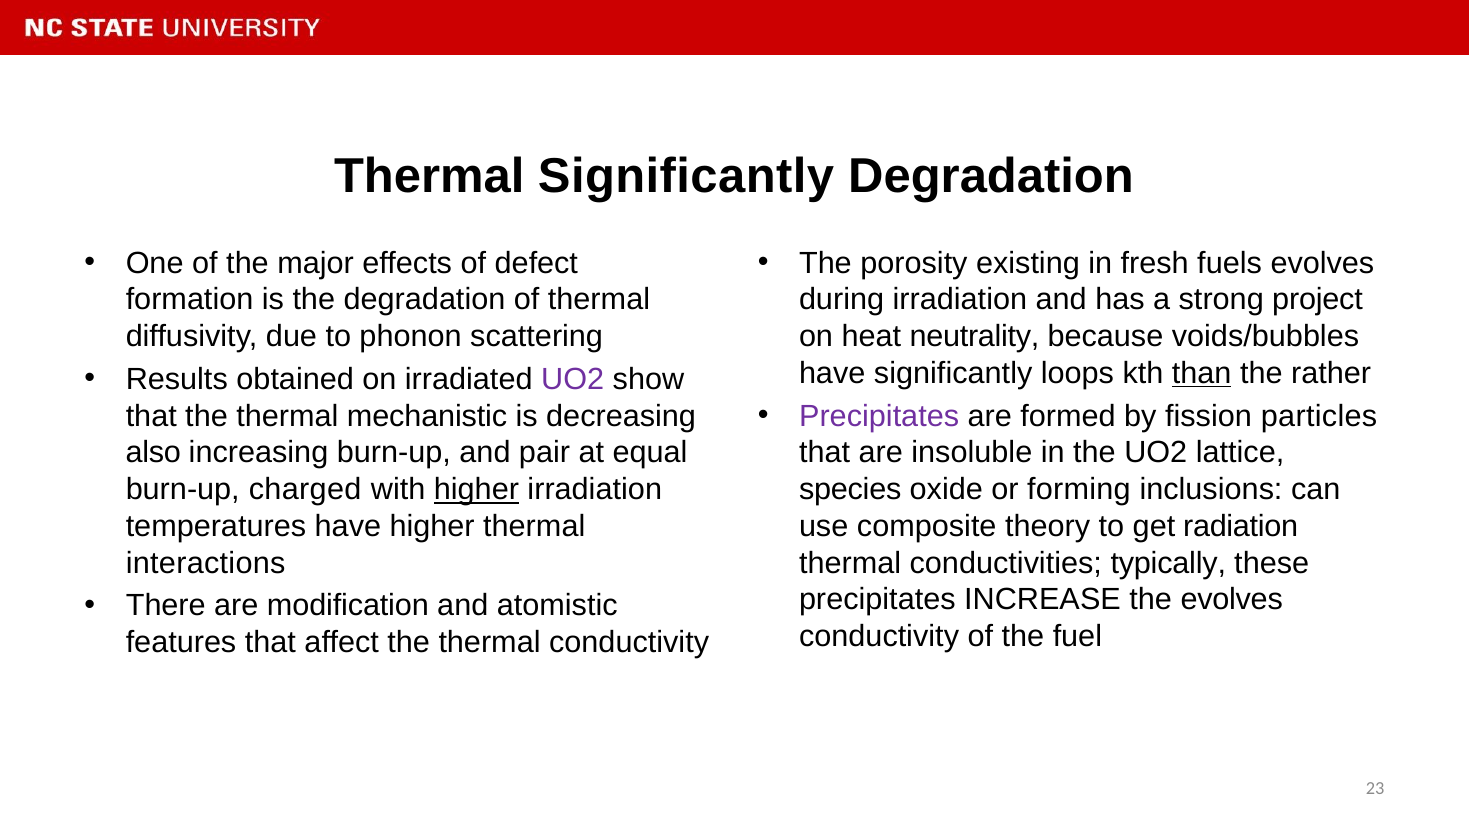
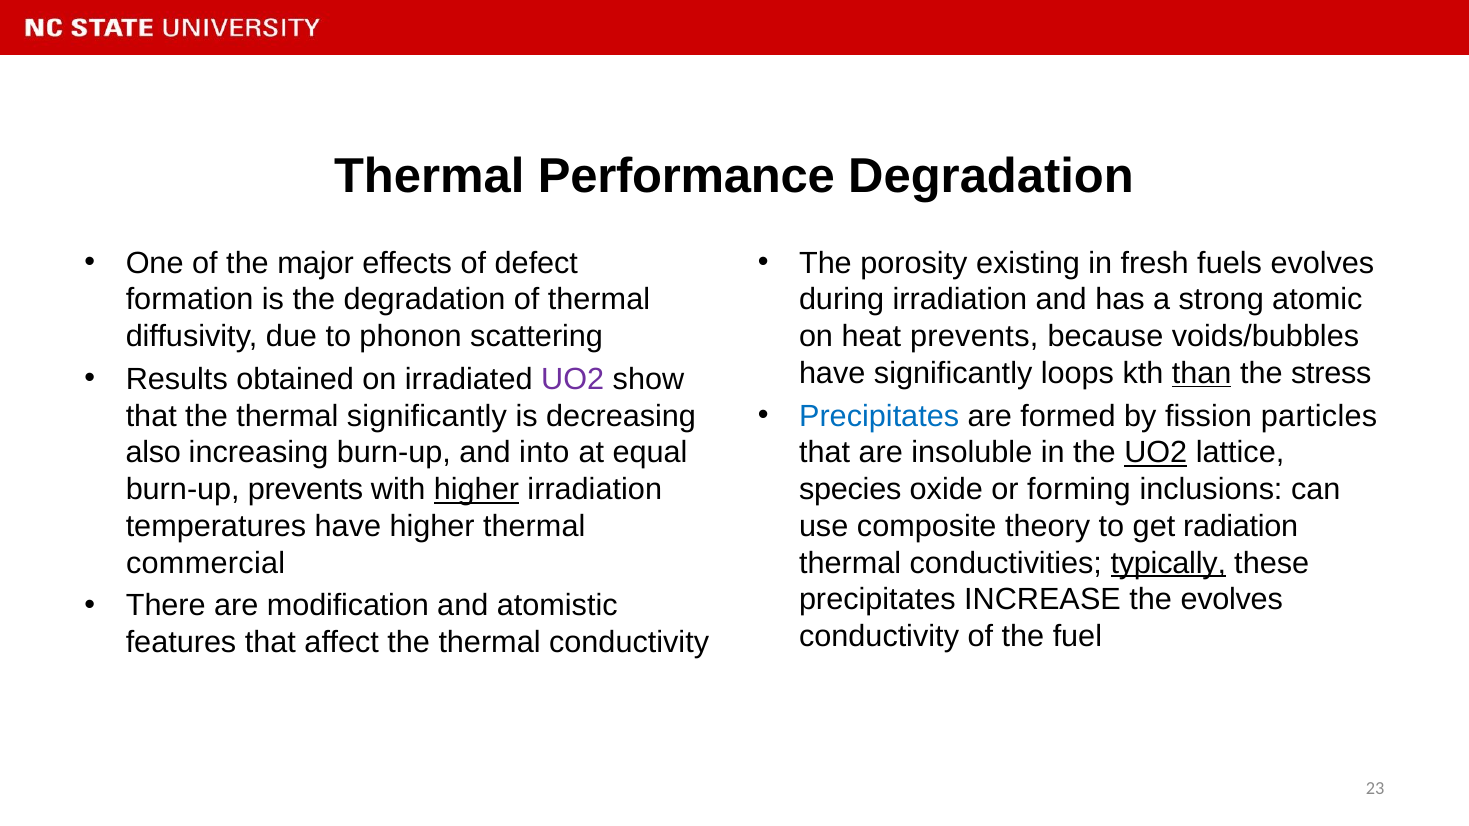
Thermal Significantly: Significantly -> Performance (686, 176)
project: project -> atomic (1317, 300)
heat neutrality: neutrality -> prevents (974, 337)
rather: rather -> stress (1331, 373)
Precipitates colour: purple -> blue (879, 416)
thermal mechanistic: mechanistic -> significantly (427, 416)
pair: pair -> into (544, 453)
UO2 underline: none -> present (1156, 453)
burn-up charged: charged -> prevents (305, 490)
interactions: interactions -> commercial (206, 563)
typically underline: none -> present (1168, 563)
